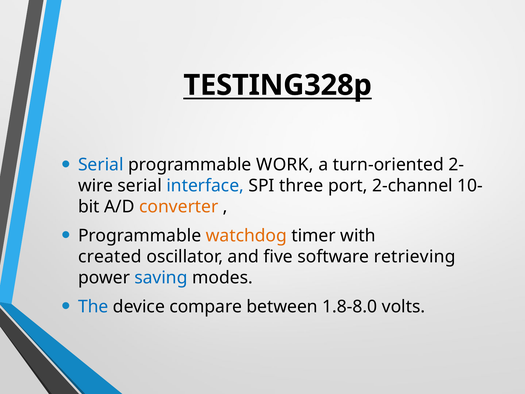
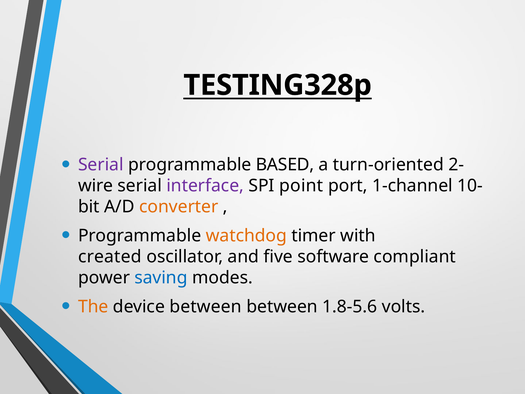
Serial colour: blue -> purple (101, 165)
WORK: WORK -> BASED (285, 165)
interface colour: blue -> purple (205, 186)
three: three -> point (301, 186)
2-channel: 2-channel -> 1-channel (412, 186)
retrieving: retrieving -> compliant (415, 257)
The colour: blue -> orange (93, 306)
device compare: compare -> between (206, 306)
1.8-8.0: 1.8-8.0 -> 1.8-5.6 (350, 306)
